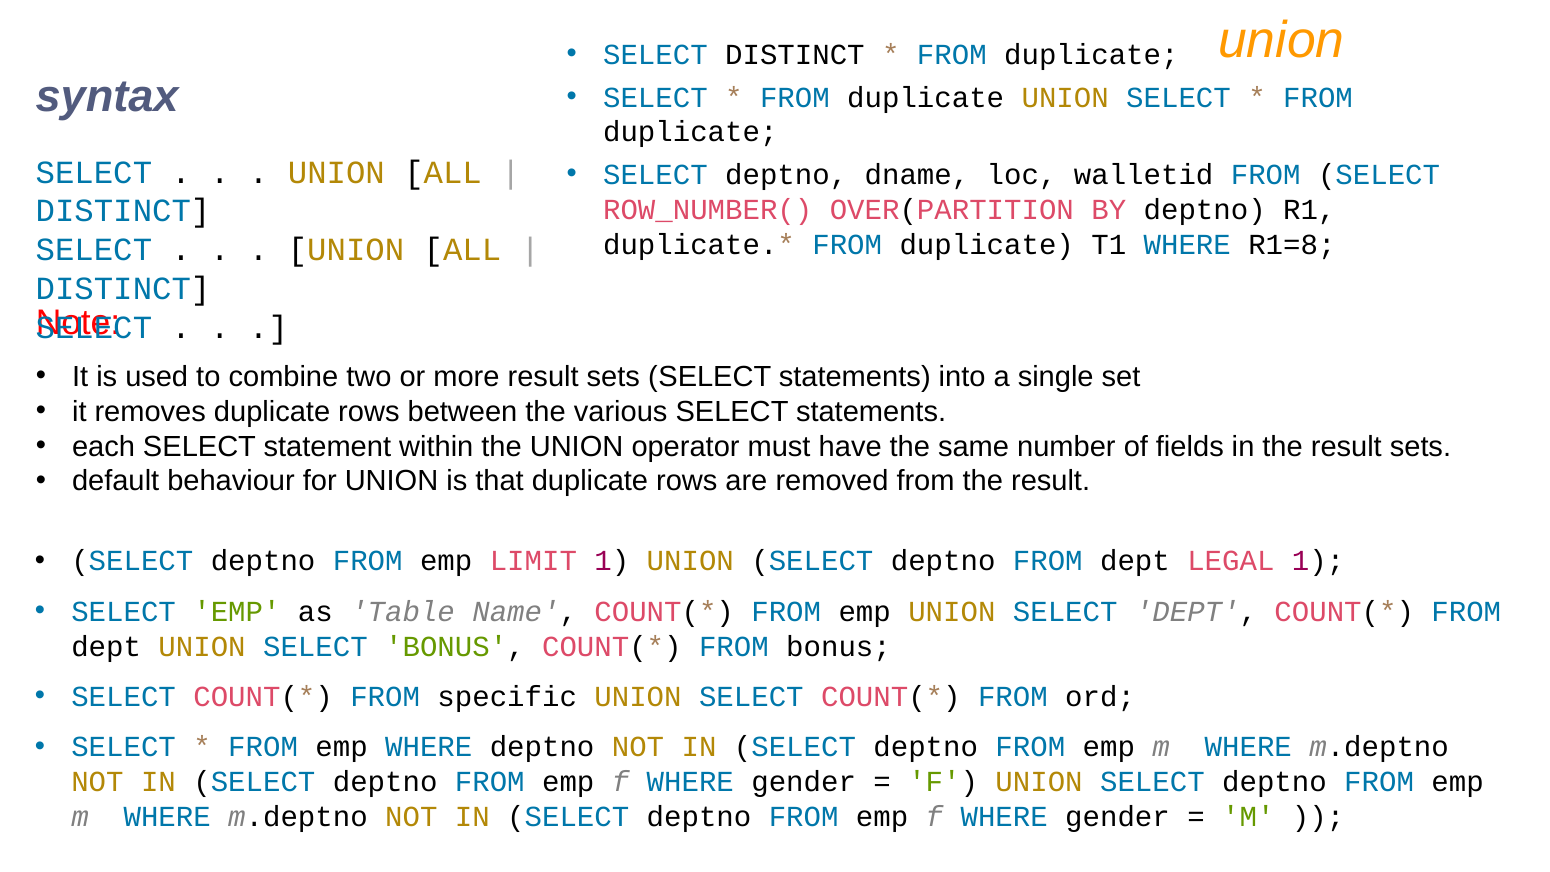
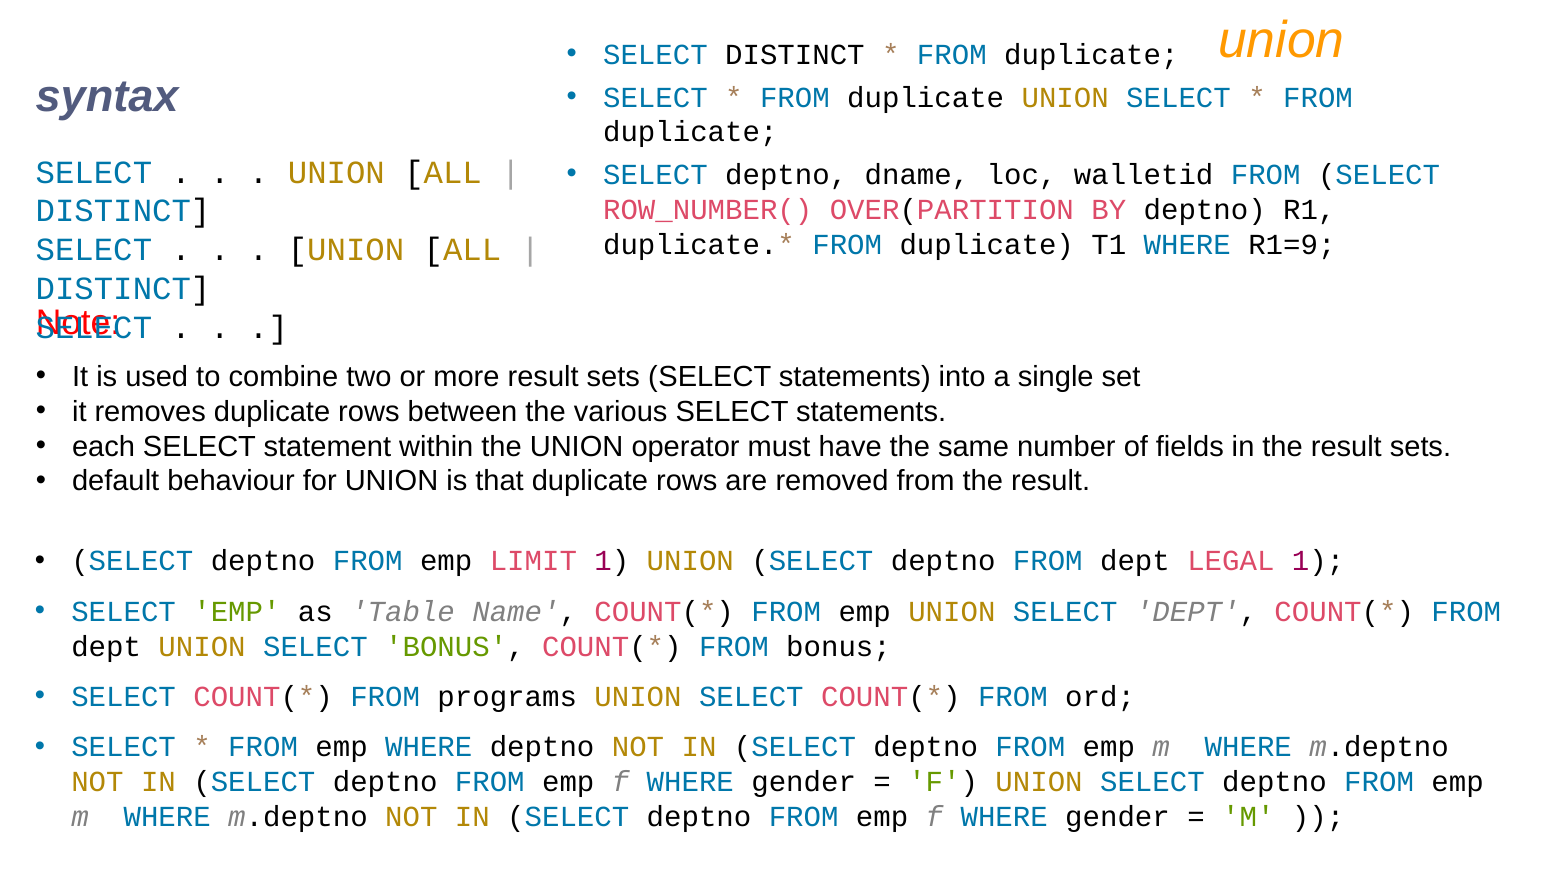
R1=8: R1=8 -> R1=9 (1292, 245)
specific: specific -> programs (507, 697)
